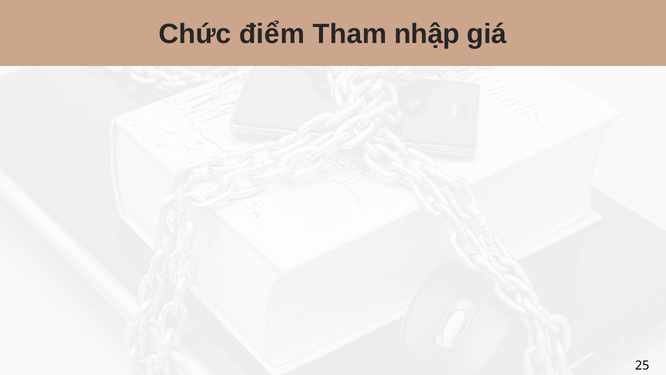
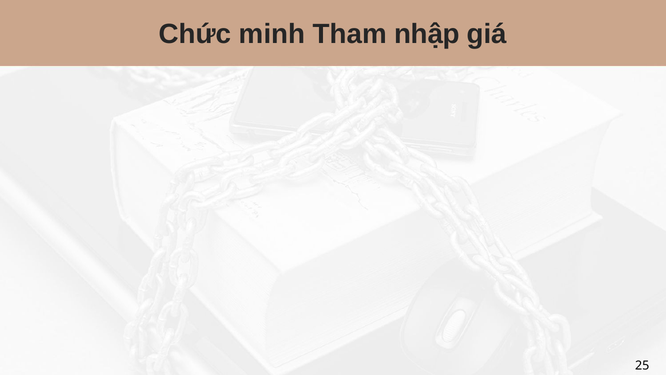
điểm: điểm -> minh (272, 34)
